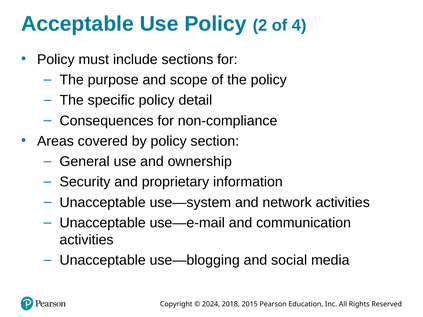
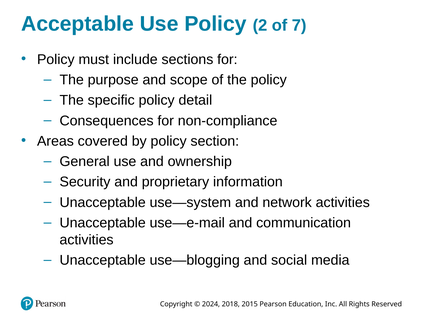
4: 4 -> 7 (299, 25)
